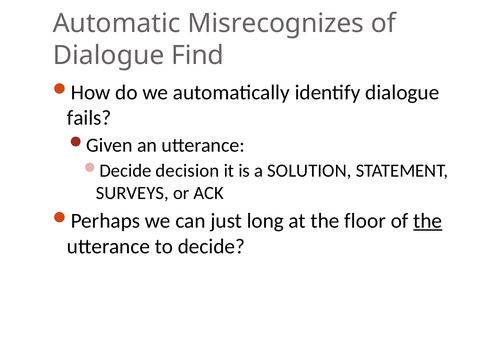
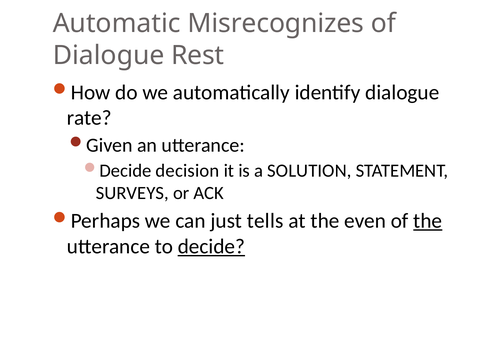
Find: Find -> Rest (198, 55)
fails: fails -> rate (89, 118)
long: long -> tells (265, 221)
floor: floor -> even (365, 221)
decide underline: none -> present (211, 247)
